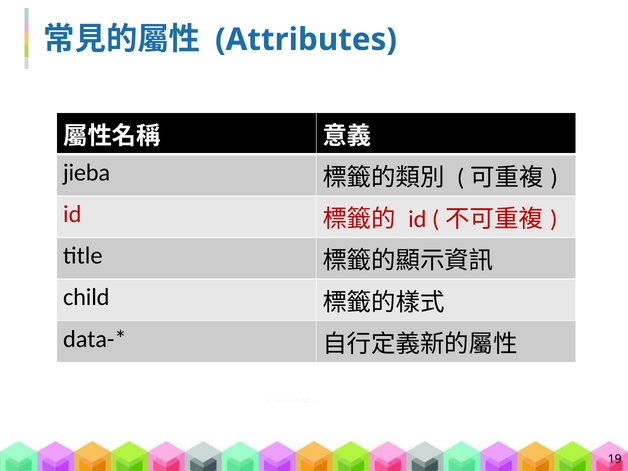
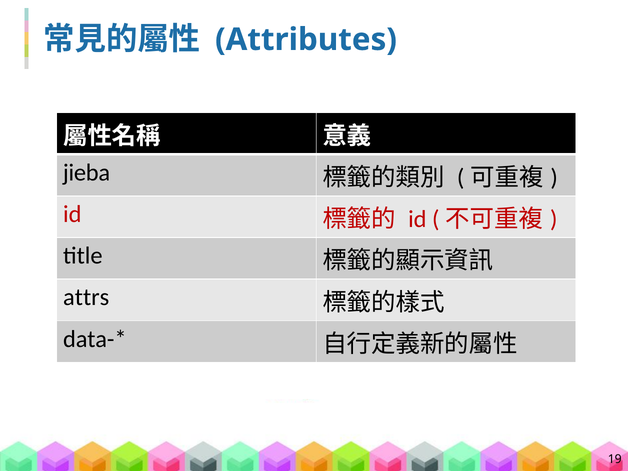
child: child -> attrs (86, 297)
